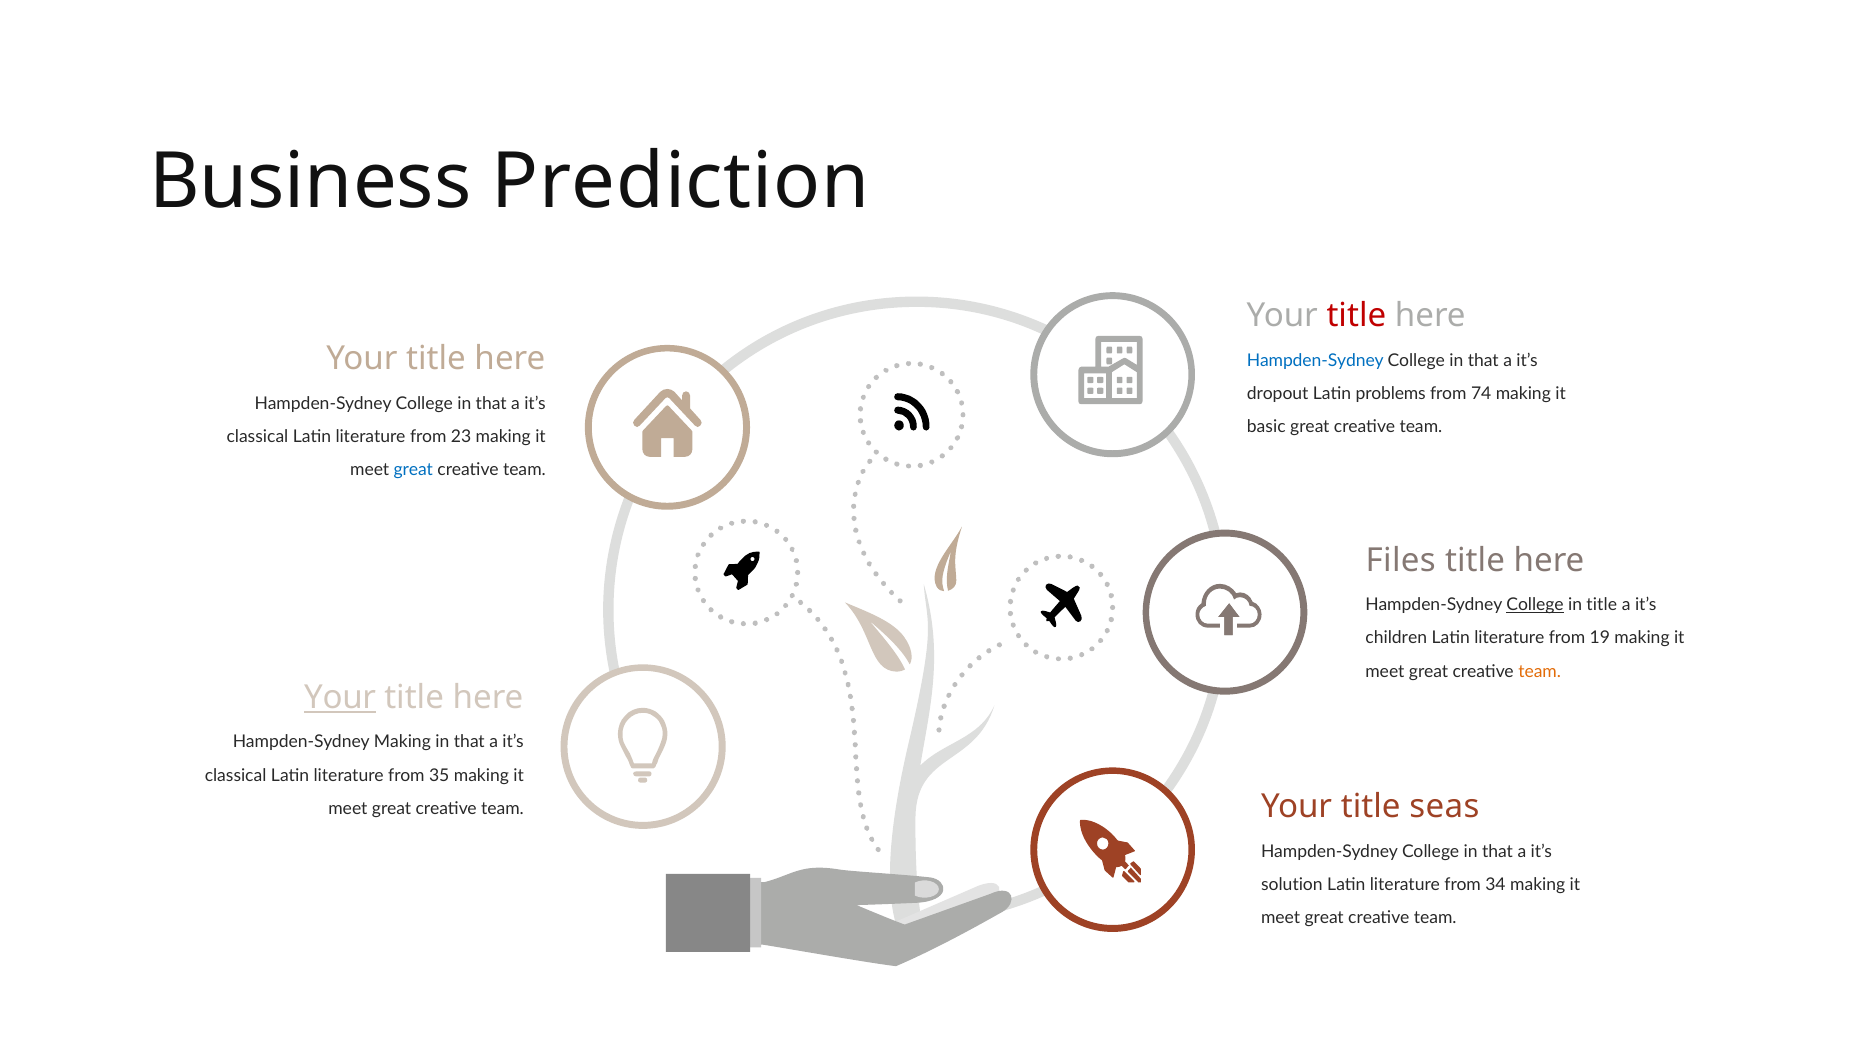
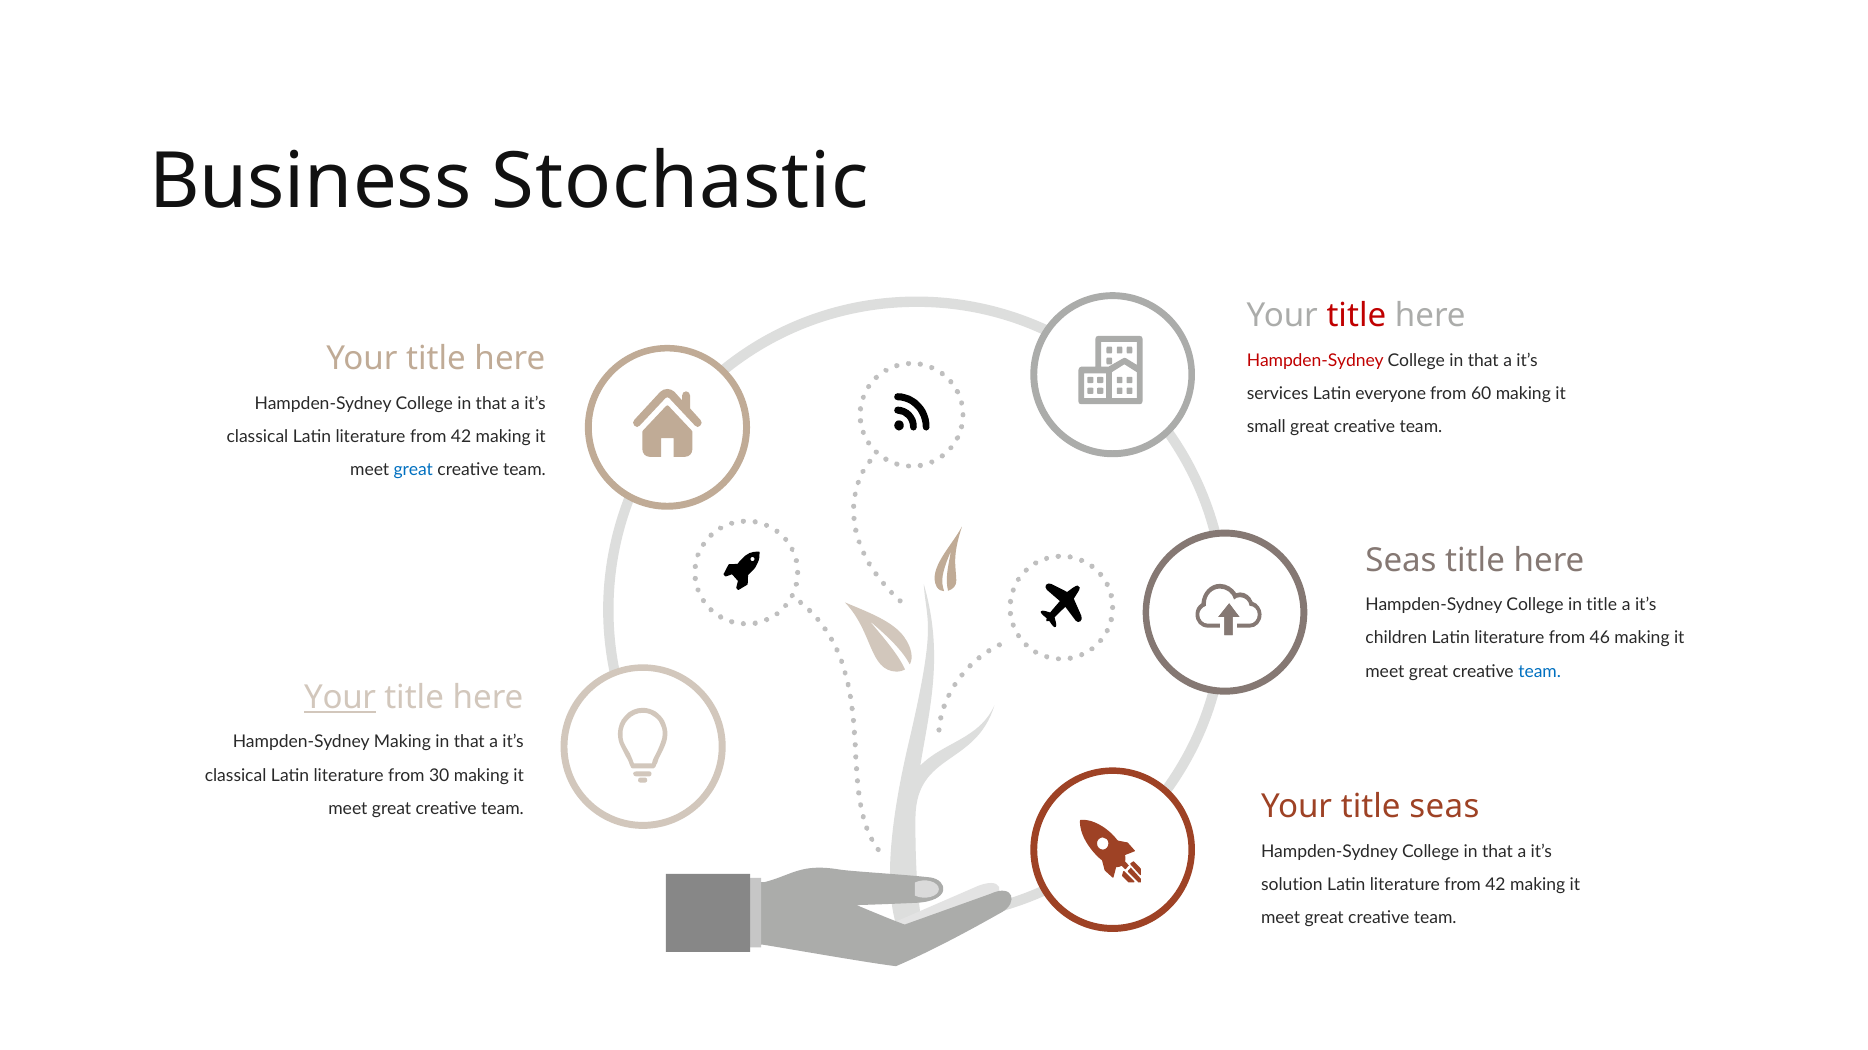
Prediction: Prediction -> Stochastic (680, 182)
Hampden-Sydney colour: blue -> red (1315, 361)
dropout: dropout -> services (1278, 394)
problems: problems -> everyone (1391, 394)
74: 74 -> 60 (1481, 394)
basic: basic -> small (1266, 427)
23: 23 -> 42 (461, 437)
Files: Files -> Seas (1401, 561)
College underline: present -> none (1535, 606)
19: 19 -> 46 (1600, 639)
team colour: orange -> blue (1540, 672)
35: 35 -> 30 (439, 776)
34: 34 -> 42 (1495, 885)
